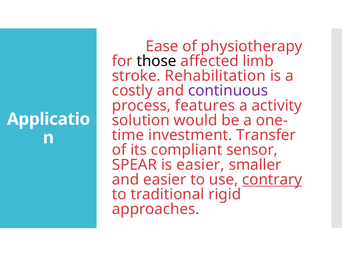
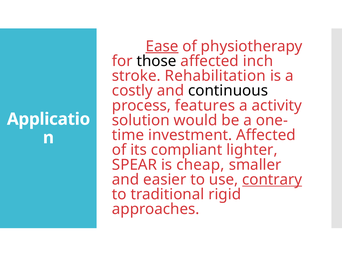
Ease underline: none -> present (162, 46)
limb: limb -> inch (258, 61)
continuous colour: purple -> black (228, 91)
investment Transfer: Transfer -> Affected (266, 135)
sensor: sensor -> lighter (252, 150)
is easier: easier -> cheap (200, 164)
